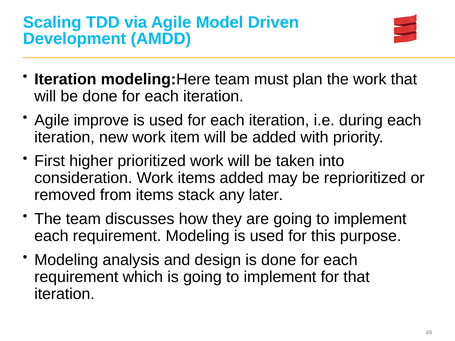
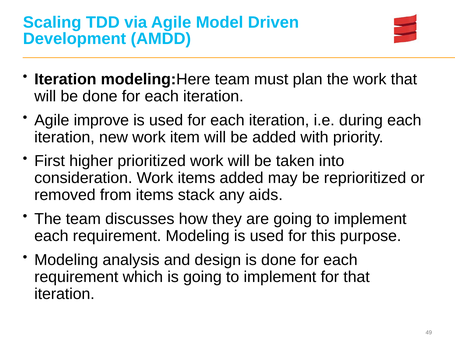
later: later -> aids (266, 195)
